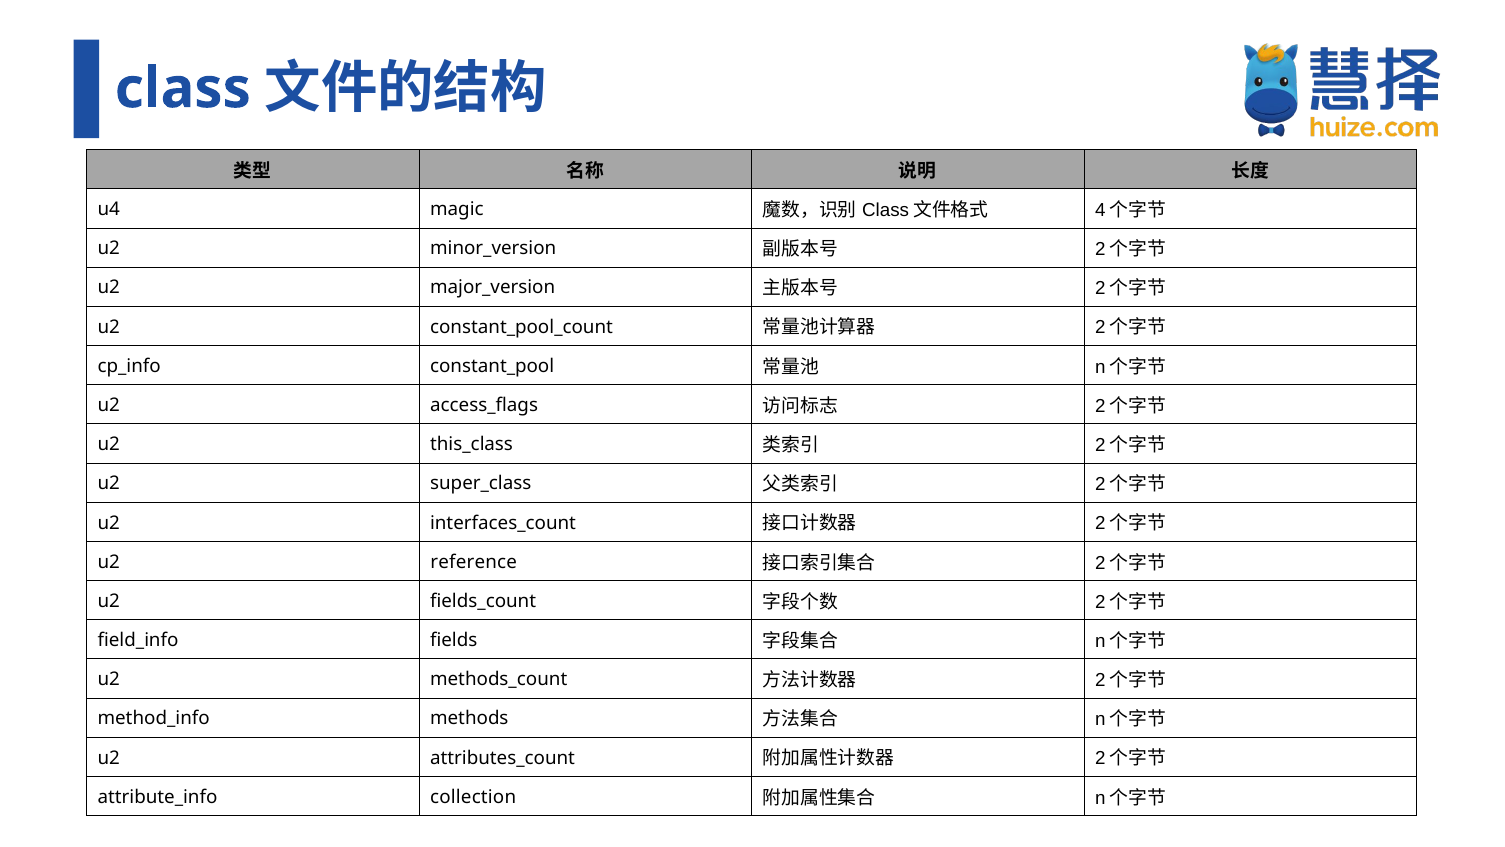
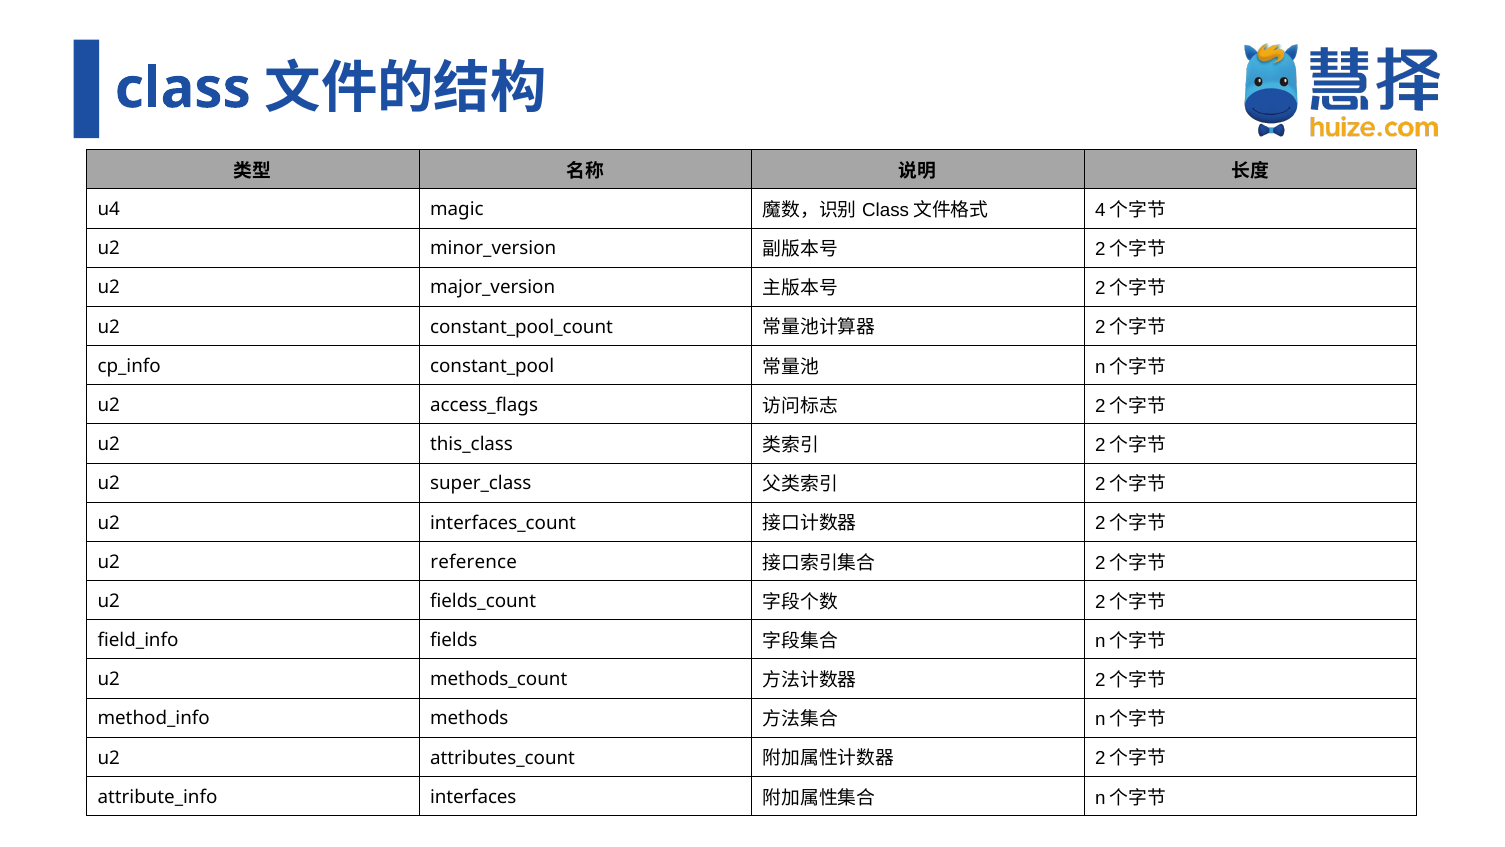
collection: collection -> interfaces (473, 797)
